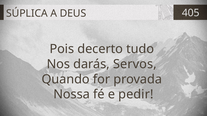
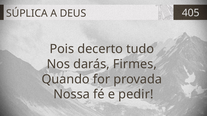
Servos: Servos -> Firmes (135, 64)
